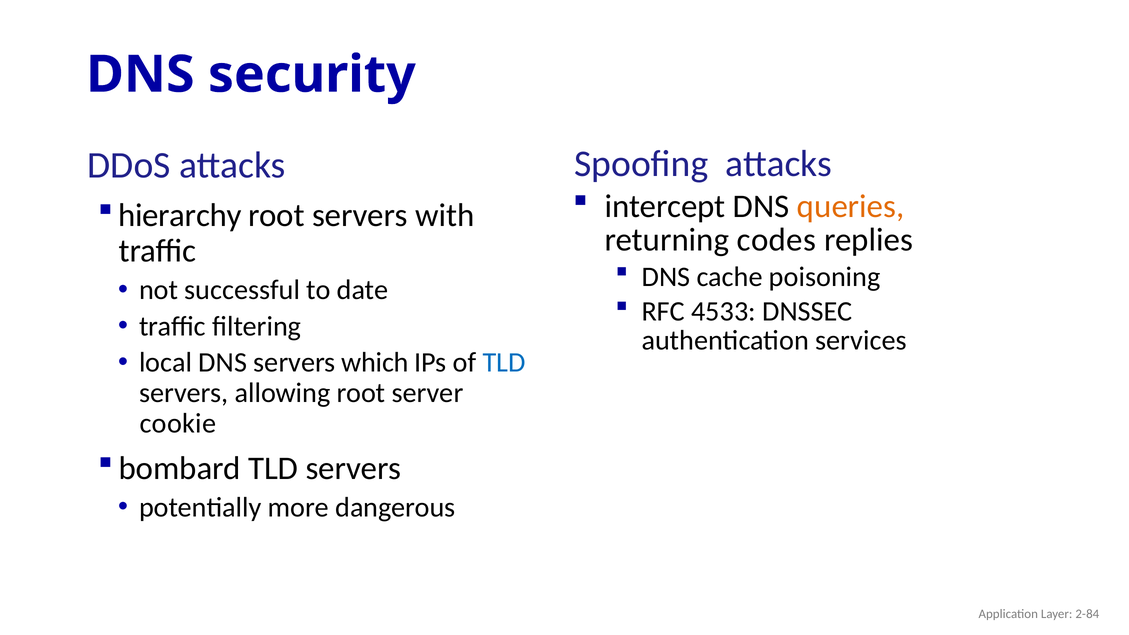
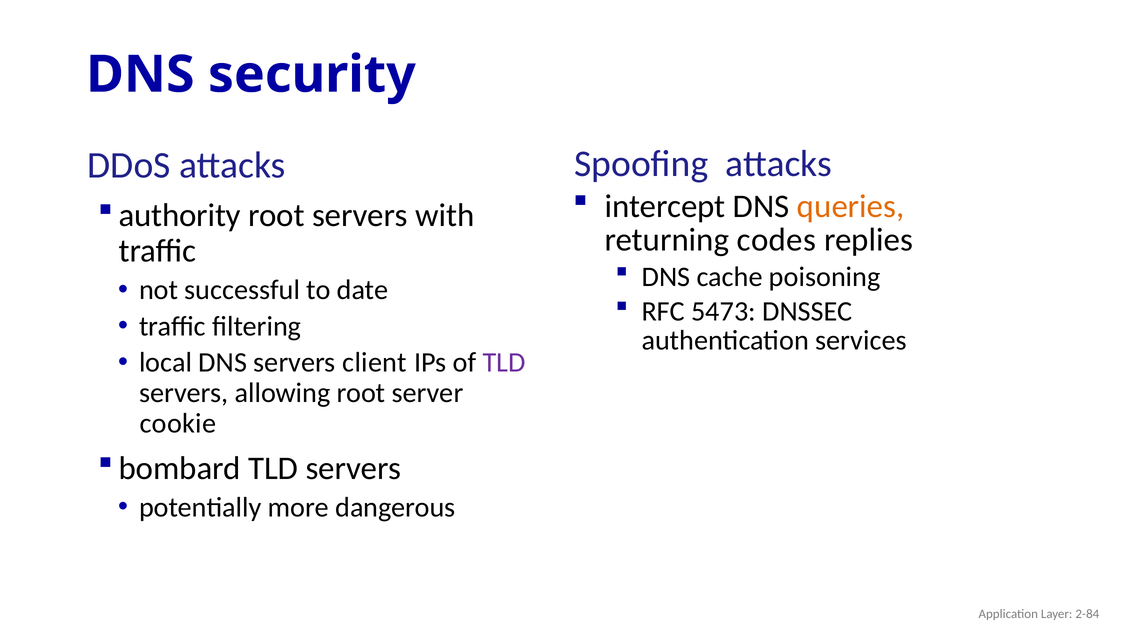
hierarchy: hierarchy -> authority (180, 215)
4533: 4533 -> 5473 (724, 312)
which: which -> client (375, 363)
TLD colour: blue -> purple (504, 363)
